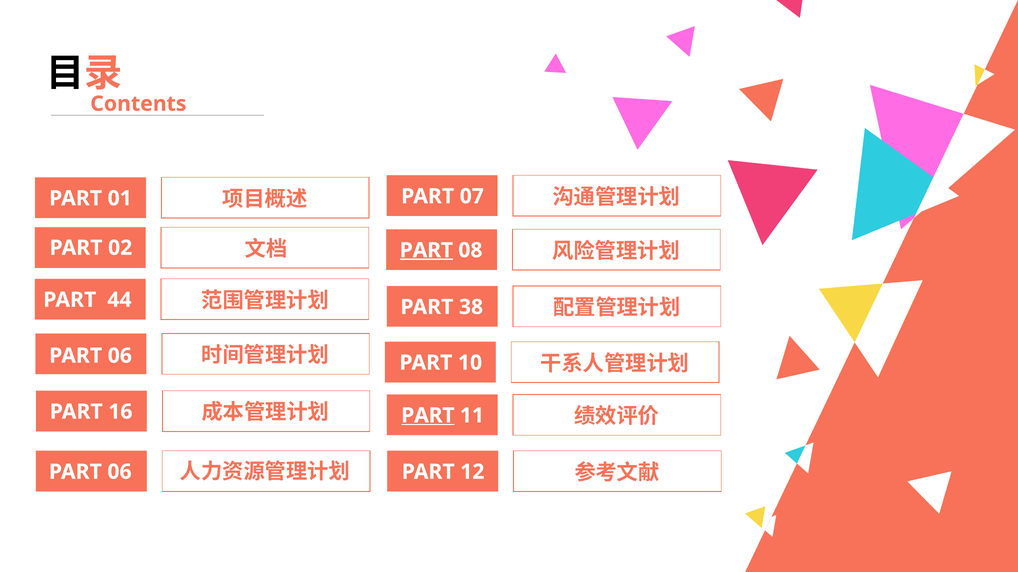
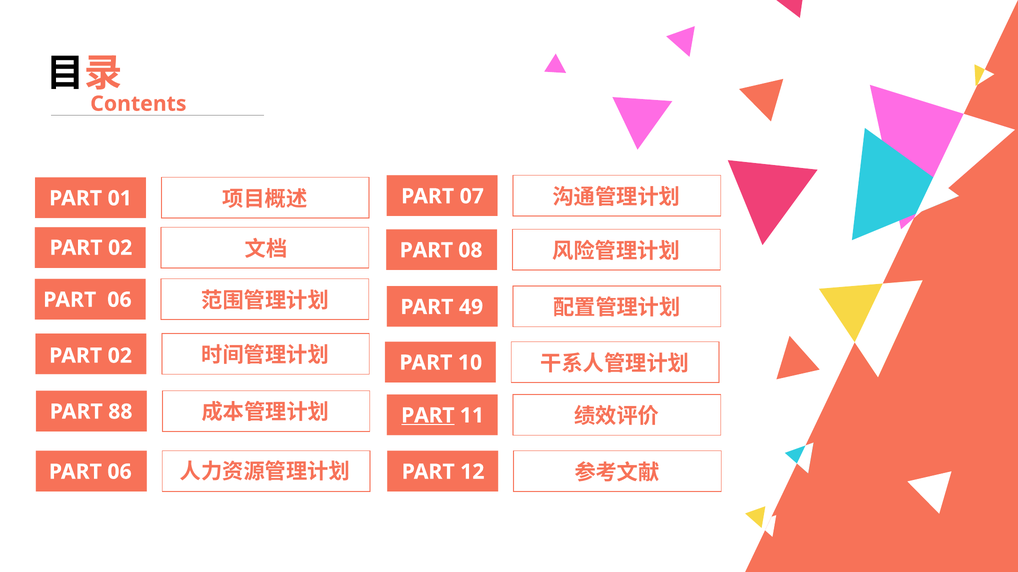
PART underline: present -> none (426, 251)
44: 44 -> 06 (119, 300)
38: 38 -> 49 (471, 307)
06: 06 -> 02 (120, 356)
16: 16 -> 88 (120, 412)
